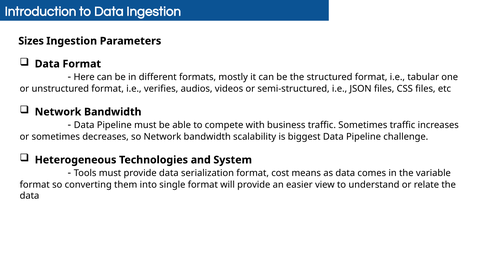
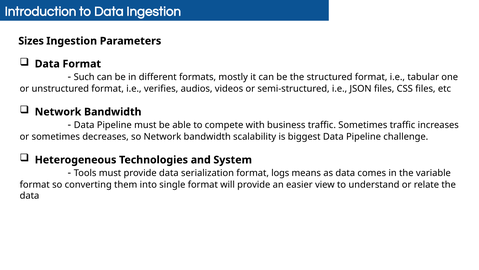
Here: Here -> Such (84, 77)
cost: cost -> logs (280, 173)
